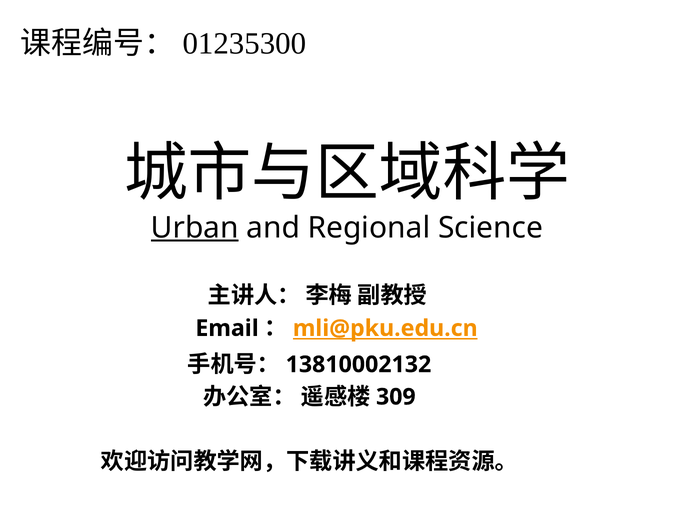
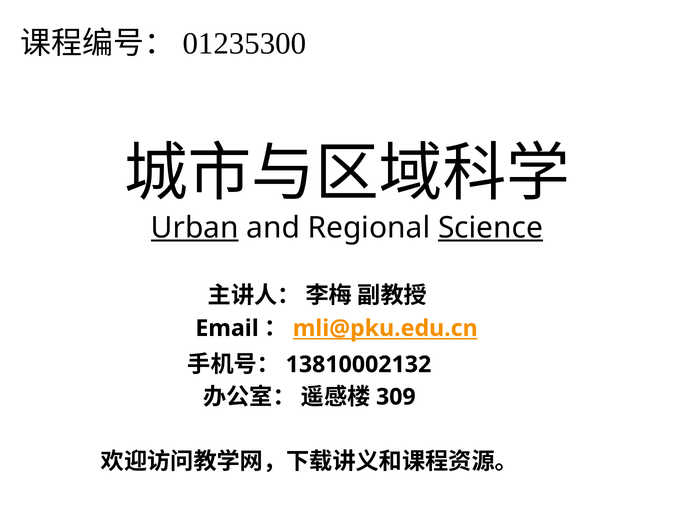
Science underline: none -> present (491, 228)
